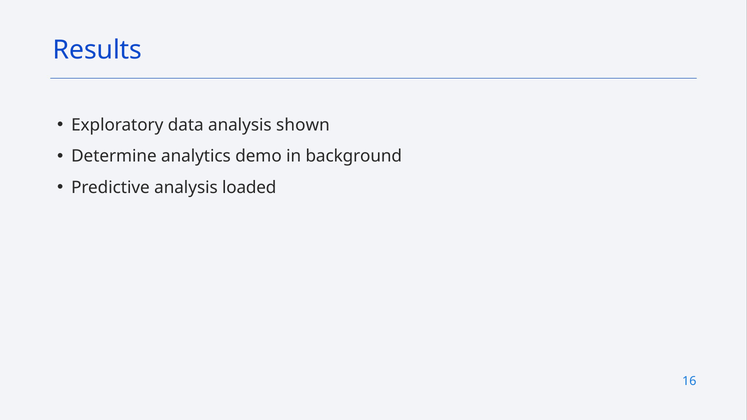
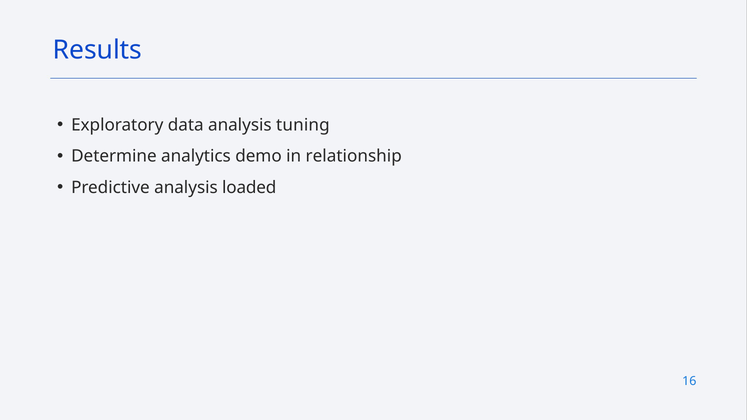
shown: shown -> tuning (303, 125)
background: background -> relationship (354, 156)
